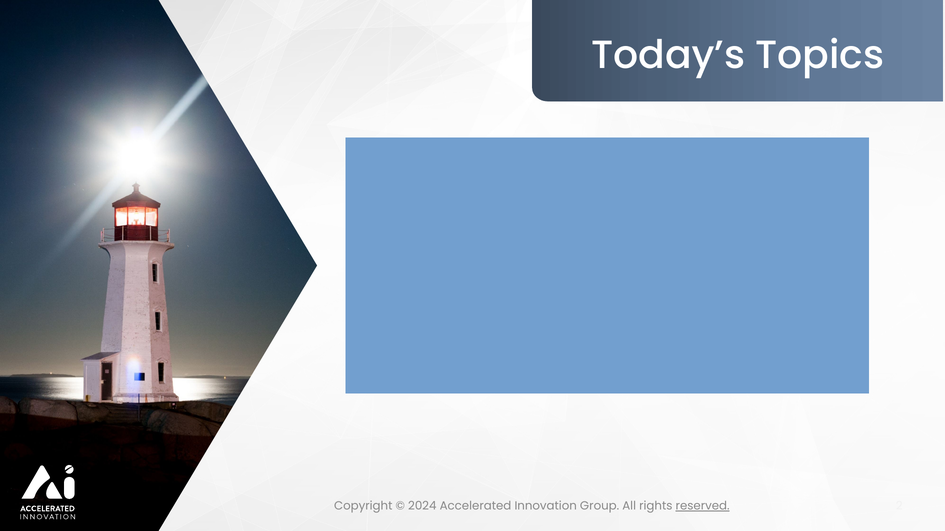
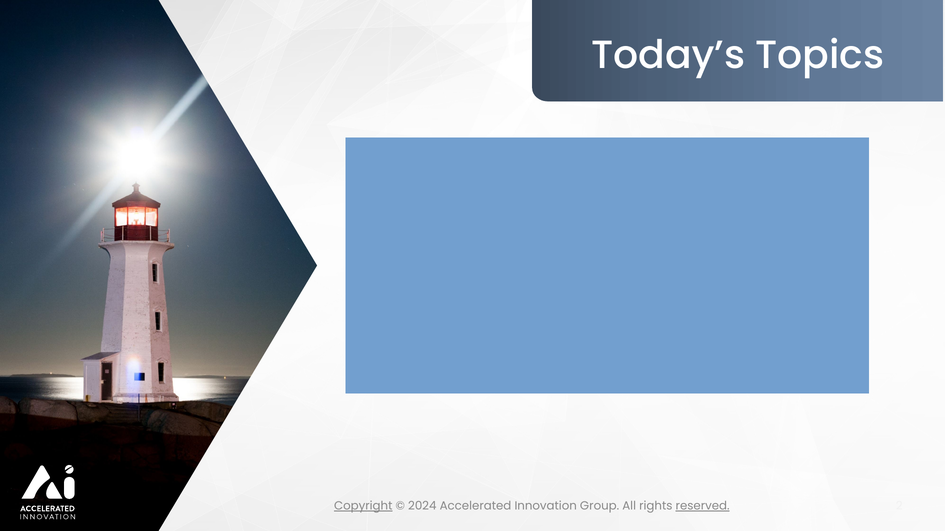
Copyright underline: none -> present (363, 506)
